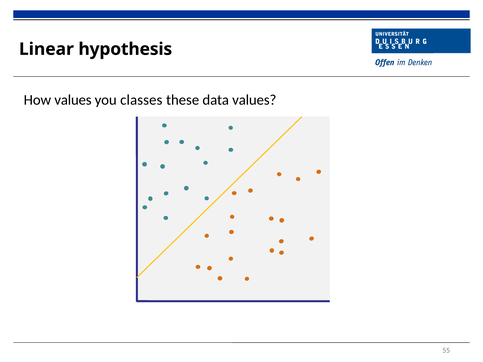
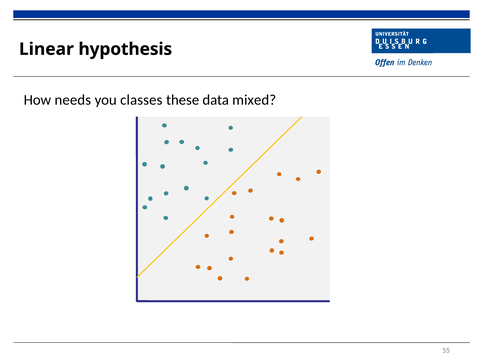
How values: values -> needs (73, 100)
data values: values -> mixed (254, 100)
